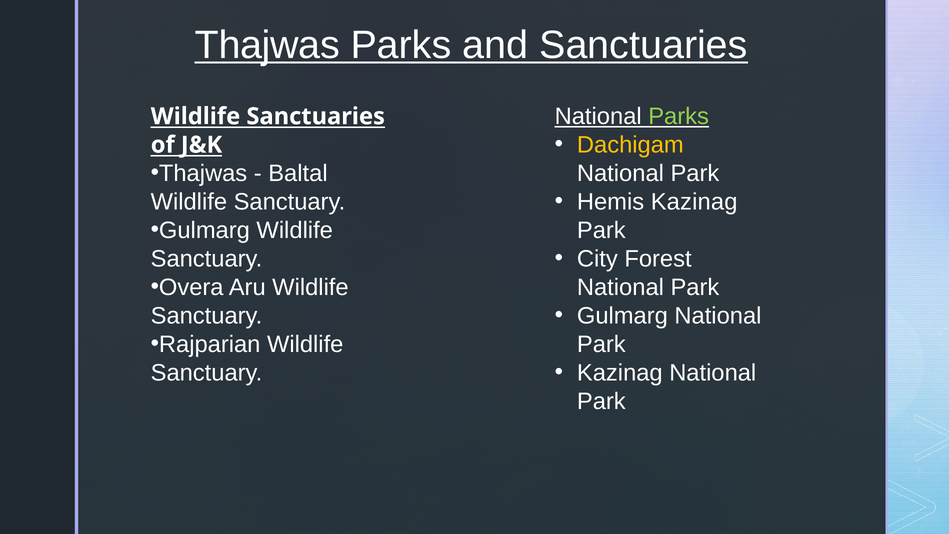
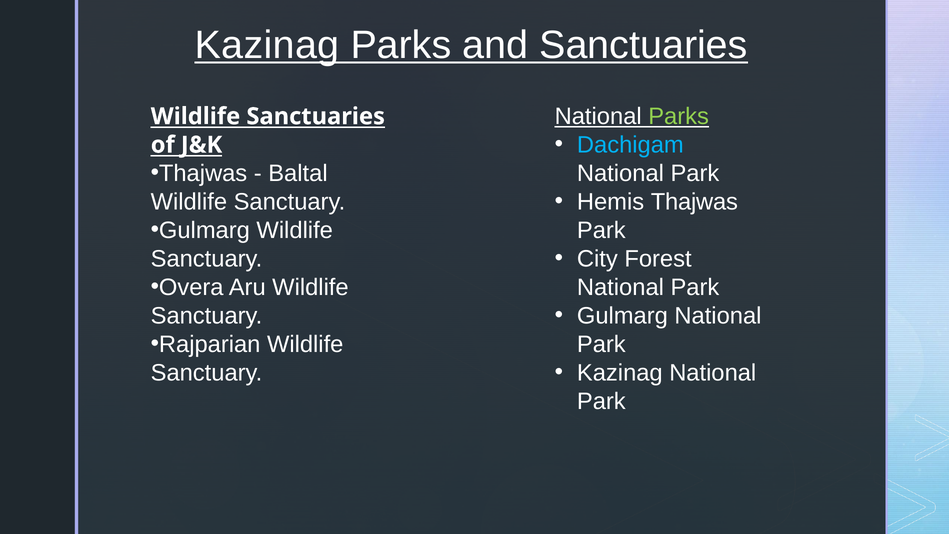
Thajwas: Thajwas -> Kazinag (267, 45)
Dachigam colour: yellow -> light blue (630, 145)
Hemis Kazinag: Kazinag -> Thajwas (694, 202)
